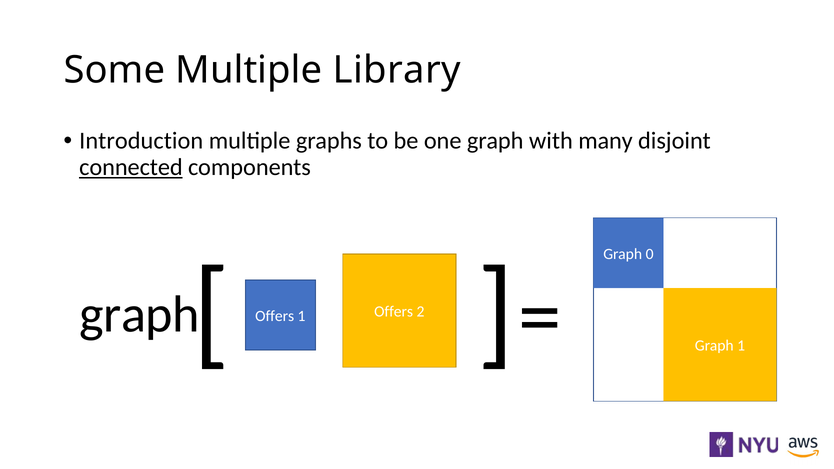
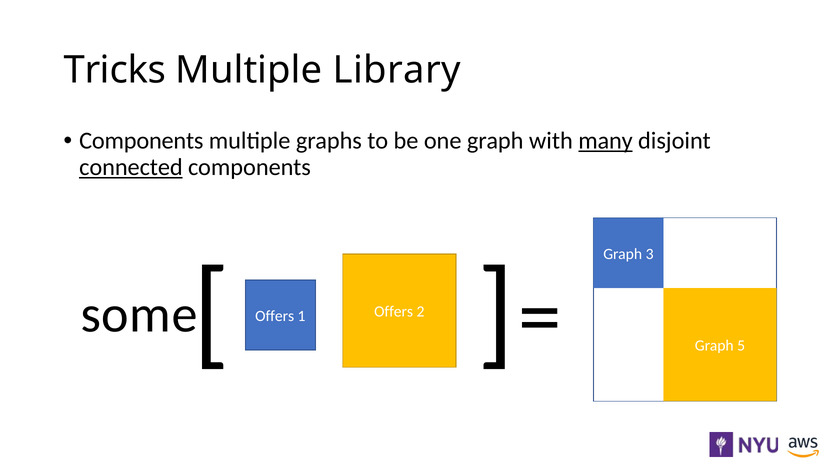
Some: Some -> Tricks (115, 70)
Introduction: Introduction -> Components (141, 141)
many underline: none -> present (605, 141)
0: 0 -> 3 (650, 254)
graph: graph -> some (139, 315)
Graph 1: 1 -> 5 (741, 346)
